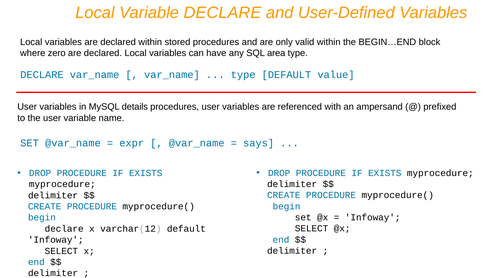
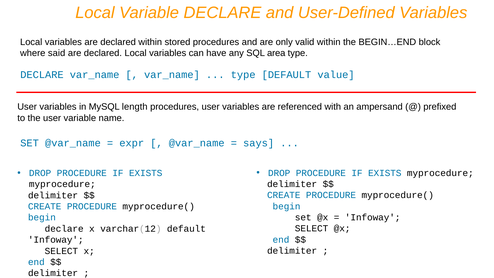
zero: zero -> said (57, 53)
details: details -> length (135, 107)
